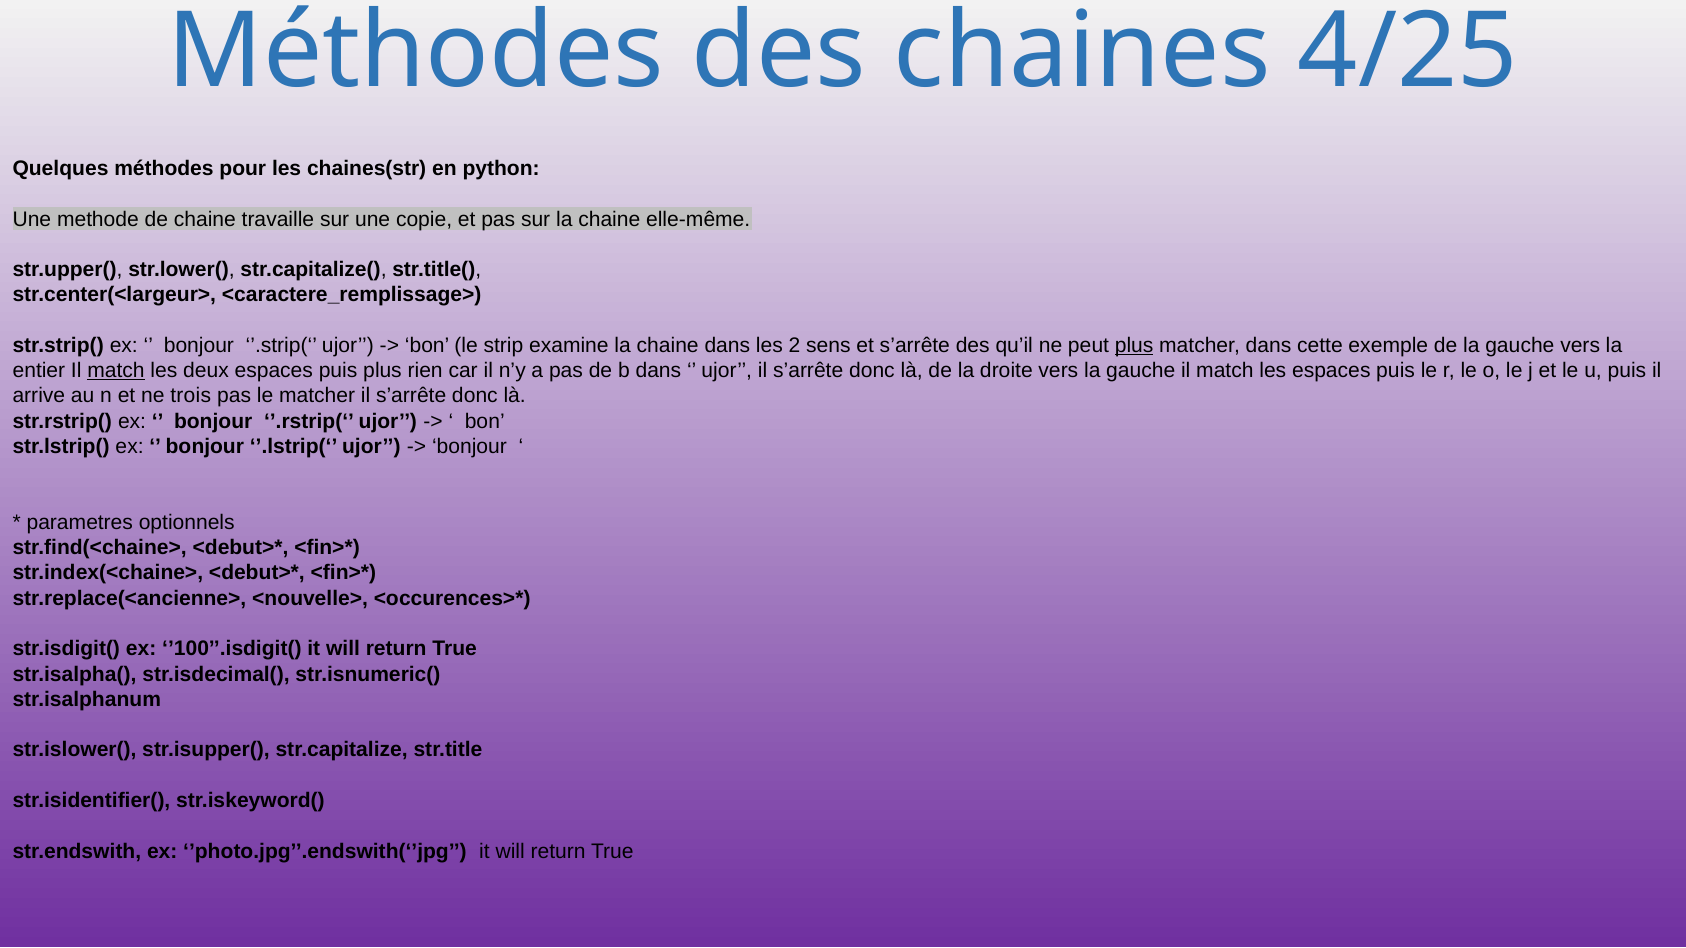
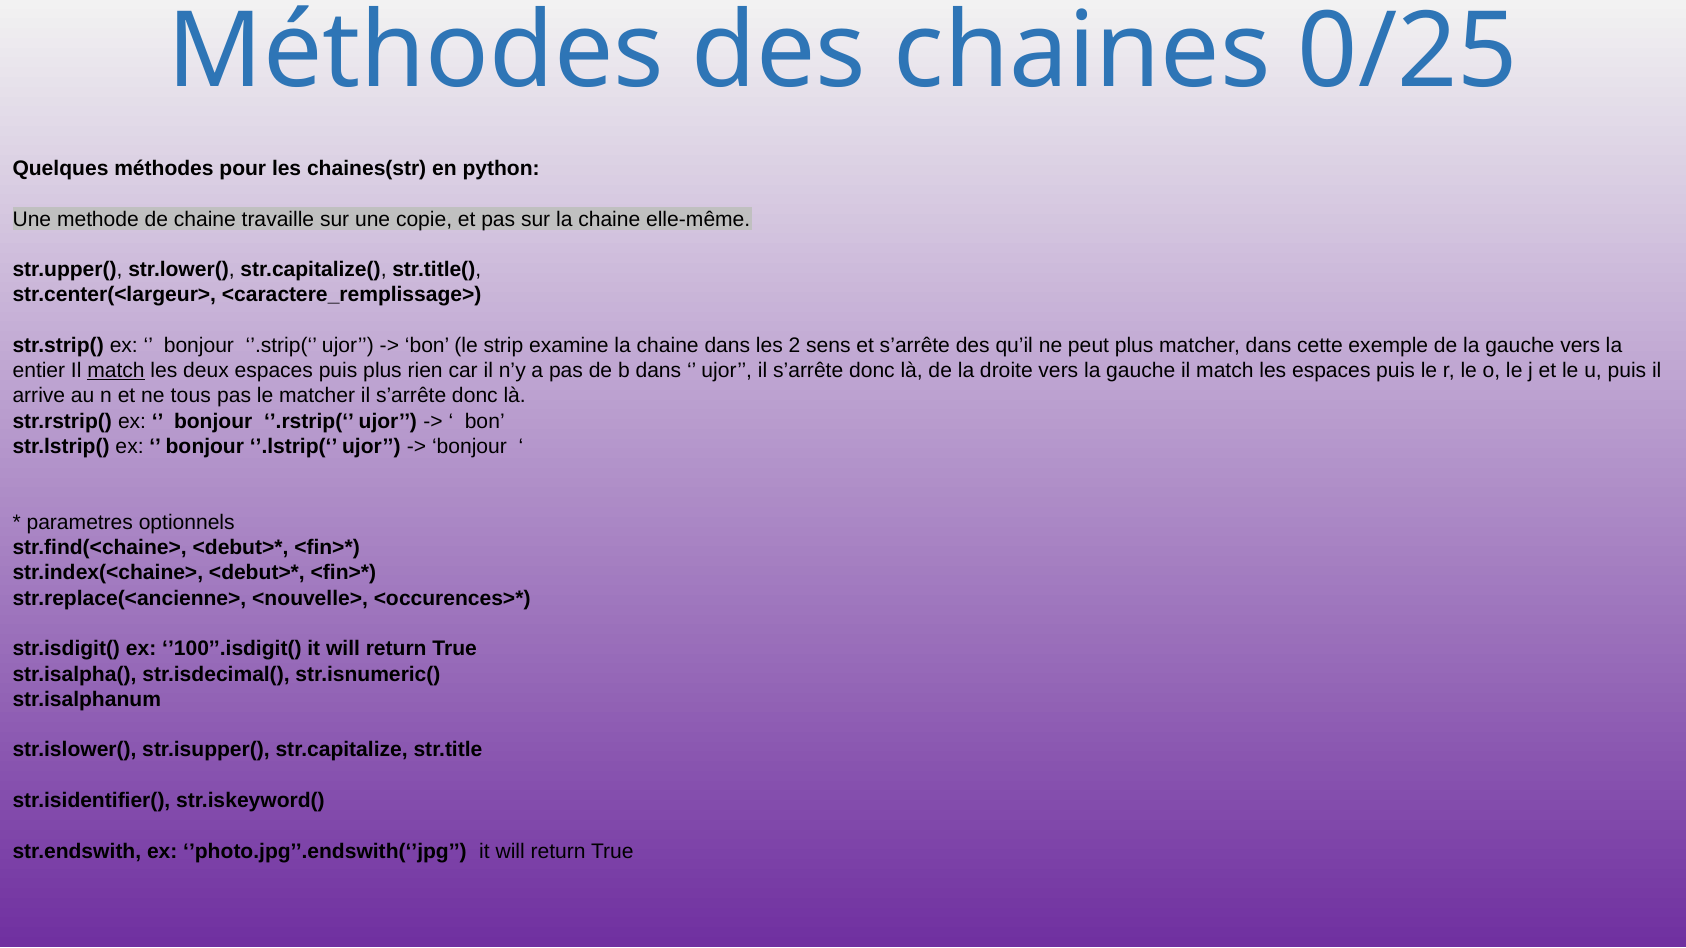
4/25: 4/25 -> 0/25 (1408, 52)
plus underline: present -> none (1134, 346)
trois: trois -> tous (191, 396)
